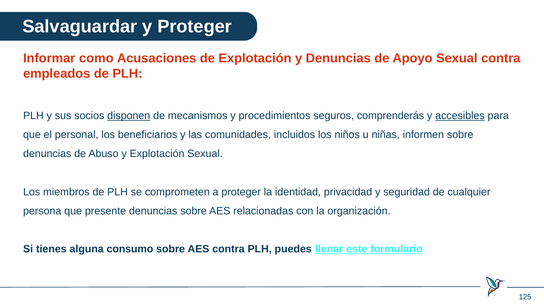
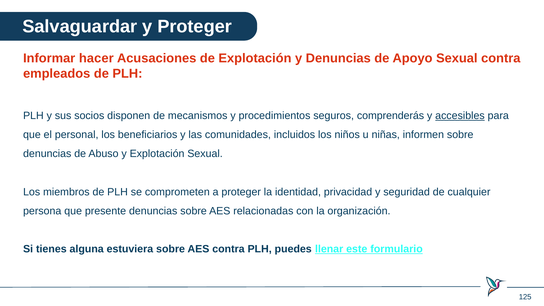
como: como -> hacer (96, 58)
disponen underline: present -> none (129, 116)
consumo: consumo -> estuviera (130, 249)
